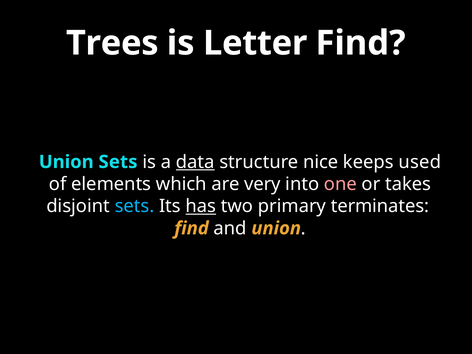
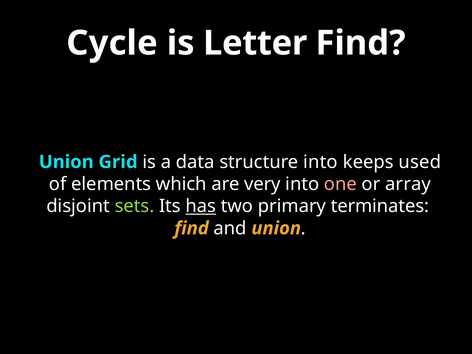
Trees: Trees -> Cycle (112, 43)
Union Sets: Sets -> Grid (118, 162)
data underline: present -> none (195, 162)
structure nice: nice -> into (321, 162)
takes: takes -> array (408, 184)
sets colour: light blue -> light green (134, 206)
